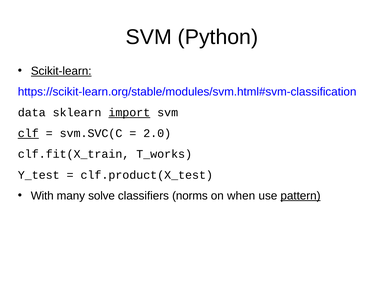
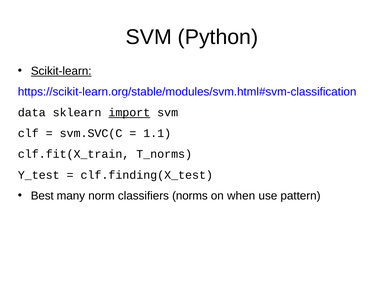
clf underline: present -> none (28, 133)
2.0: 2.0 -> 1.1 (157, 133)
T_works: T_works -> T_norms (164, 154)
clf.product(X_test: clf.product(X_test -> clf.finding(X_test (147, 175)
With: With -> Best (42, 196)
solve: solve -> norm (101, 196)
pattern underline: present -> none (301, 196)
